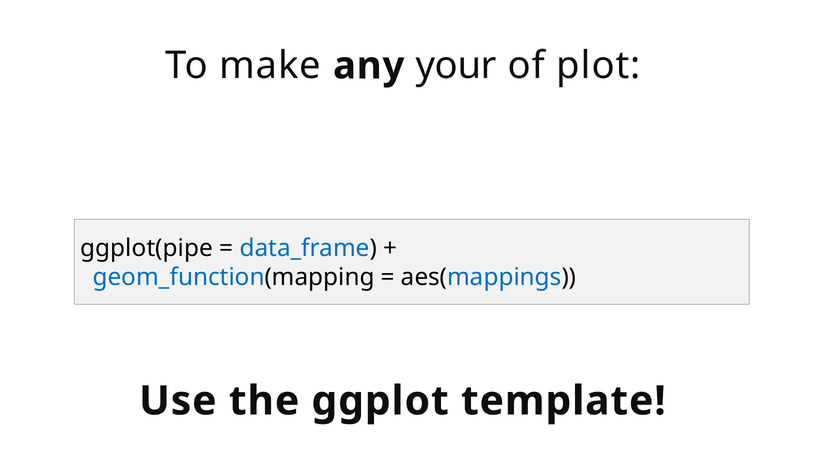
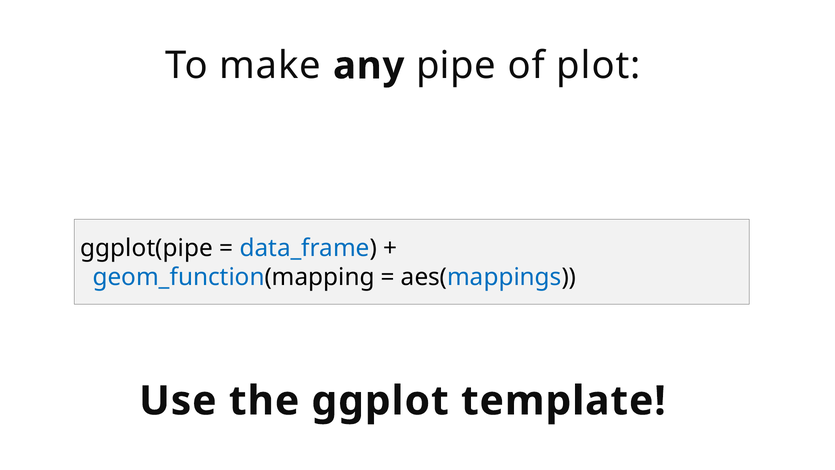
your: your -> pipe (456, 66)
